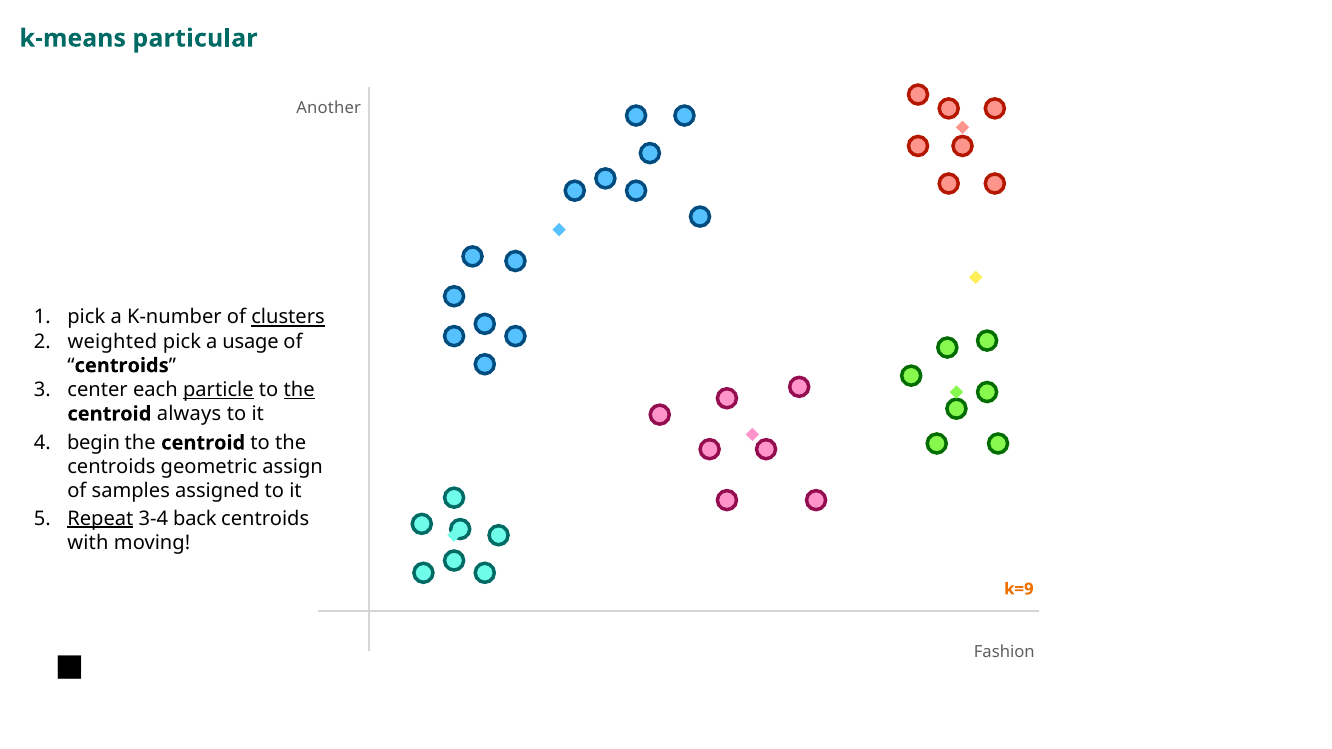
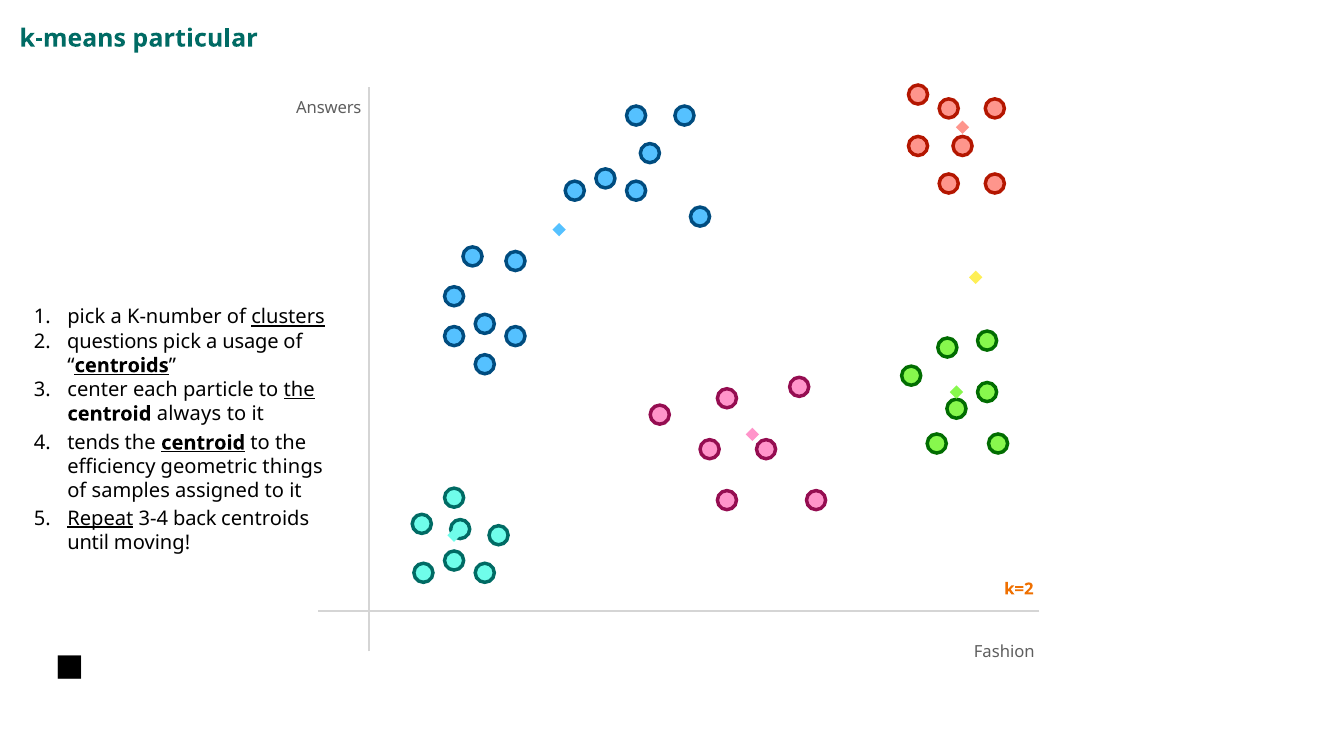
Another: Another -> Answers (329, 108)
weighted: weighted -> questions (113, 342)
centroids underline: none -> present (122, 366)
particle underline: present -> none (218, 390)
begin: begin -> tends (93, 443)
centroid underline: none -> present (203, 443)
centroids: centroids -> efficiency (111, 467)
assign: assign -> things (293, 467)
with: with -> until (88, 543)
k=9: k=9 -> k=2 (1019, 589)
